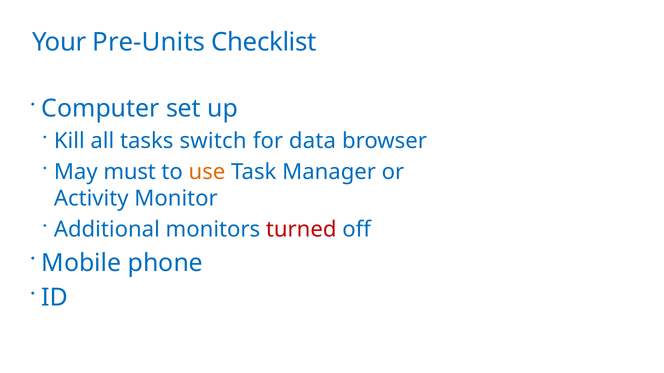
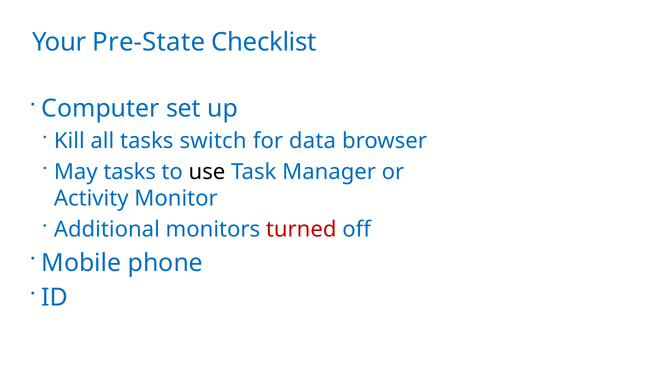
Pre-Units: Pre-Units -> Pre-State (149, 42)
May must: must -> tasks (130, 172)
use colour: orange -> black (207, 172)
